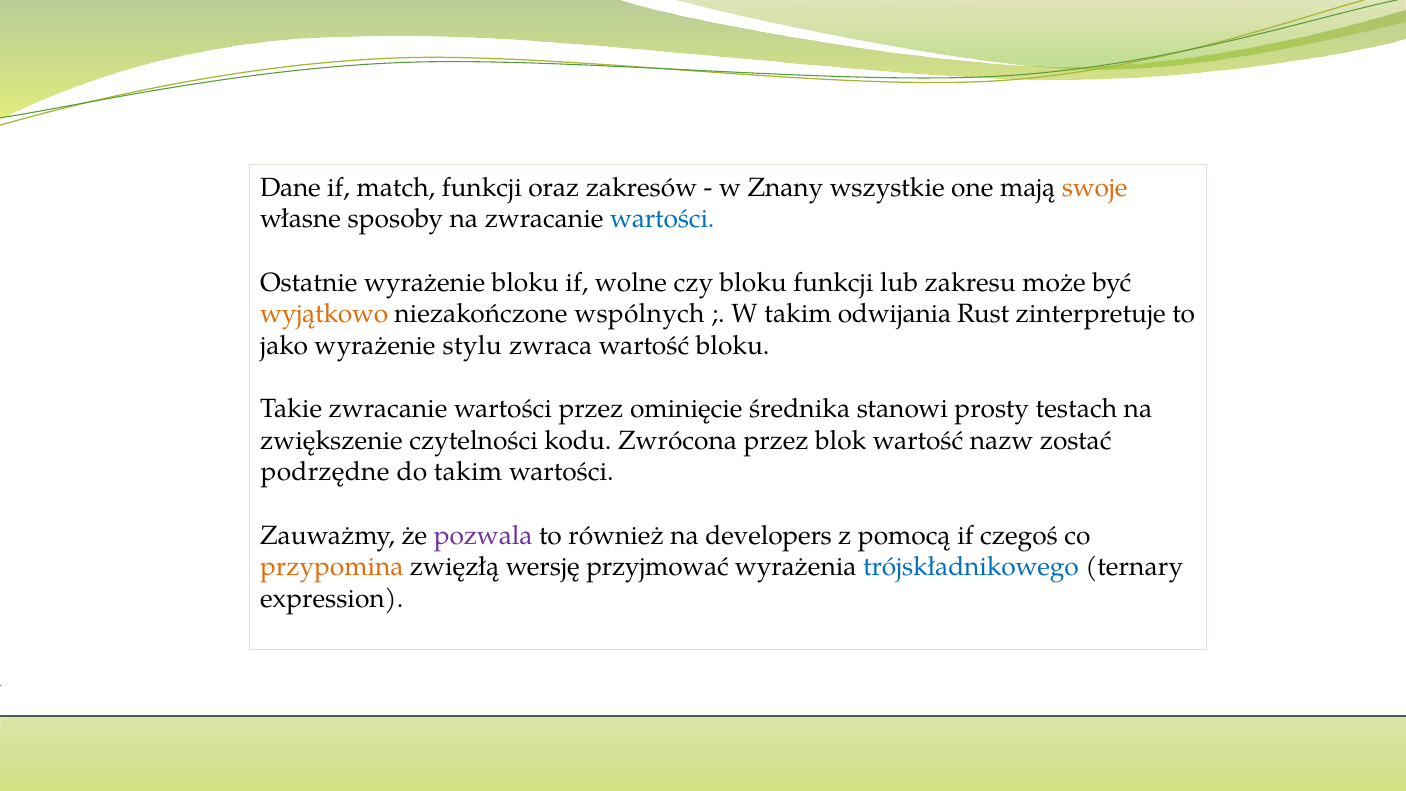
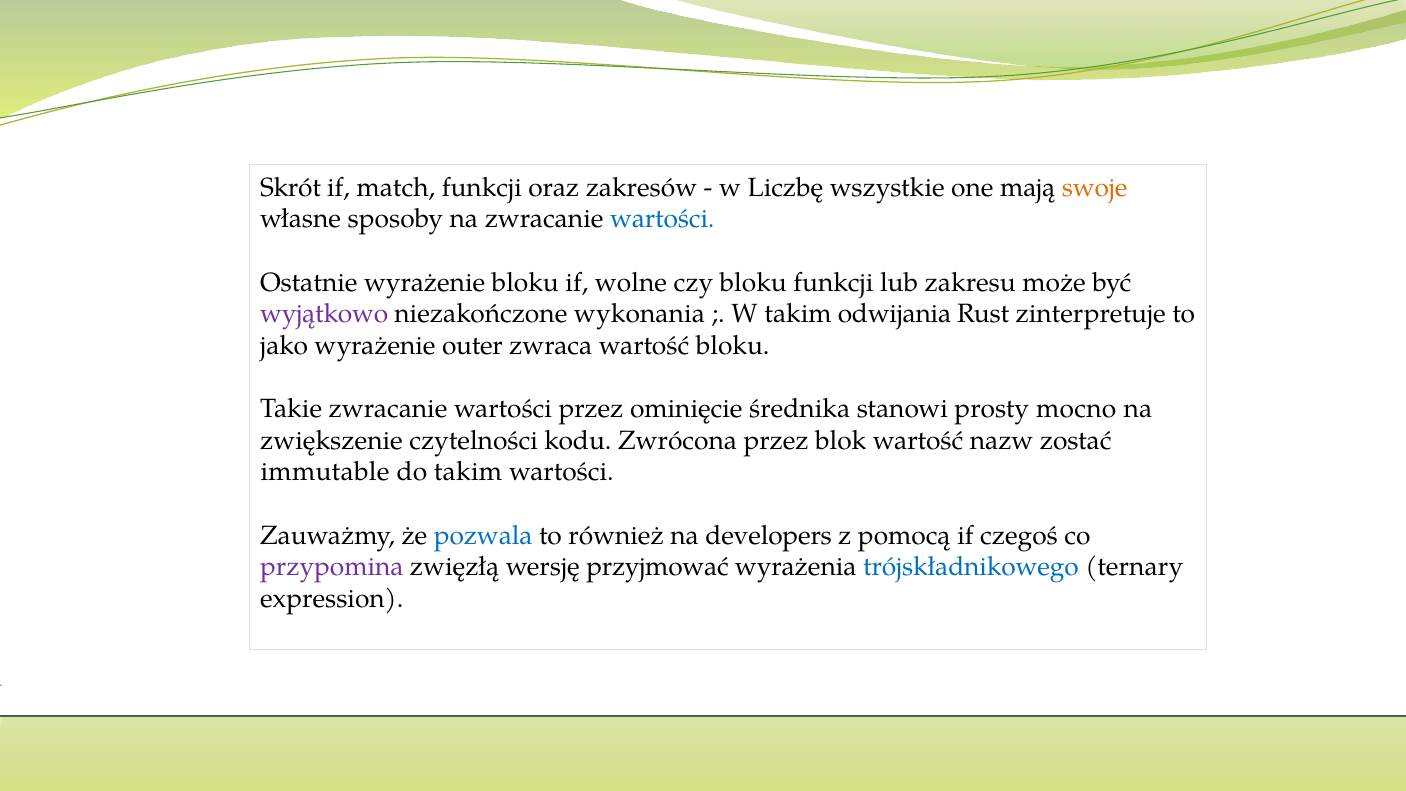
Dane: Dane -> Skrót (290, 188)
Znany: Znany -> Liczbę (785, 188)
wyjątkowo colour: orange -> purple (324, 314)
wspólnych: wspólnych -> wykonania (639, 314)
stylu: stylu -> outer (472, 346)
testach: testach -> mocno (1076, 409)
podrzędne: podrzędne -> immutable (325, 472)
pozwala colour: purple -> blue (483, 535)
przypomina colour: orange -> purple (332, 567)
